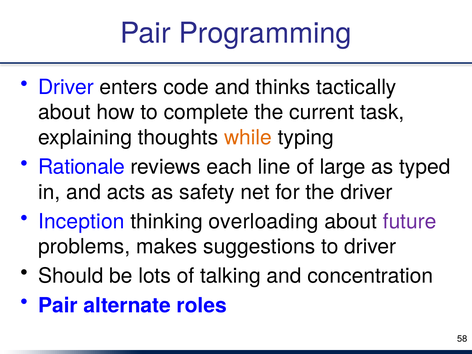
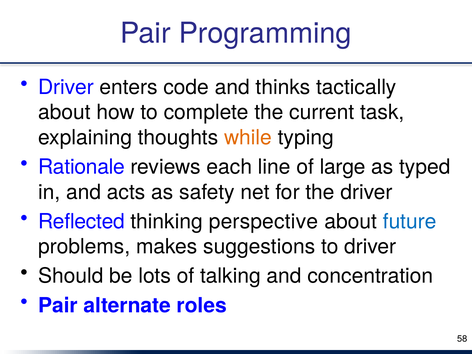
Inception: Inception -> Reflected (82, 222)
overloading: overloading -> perspective (263, 222)
future colour: purple -> blue (410, 222)
